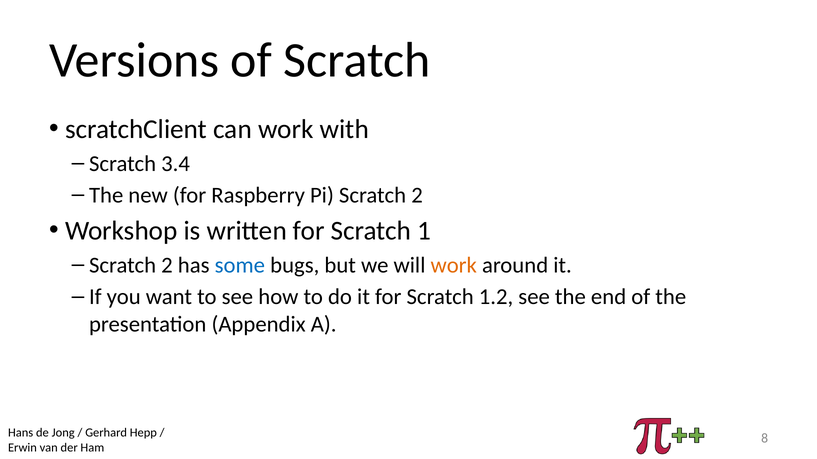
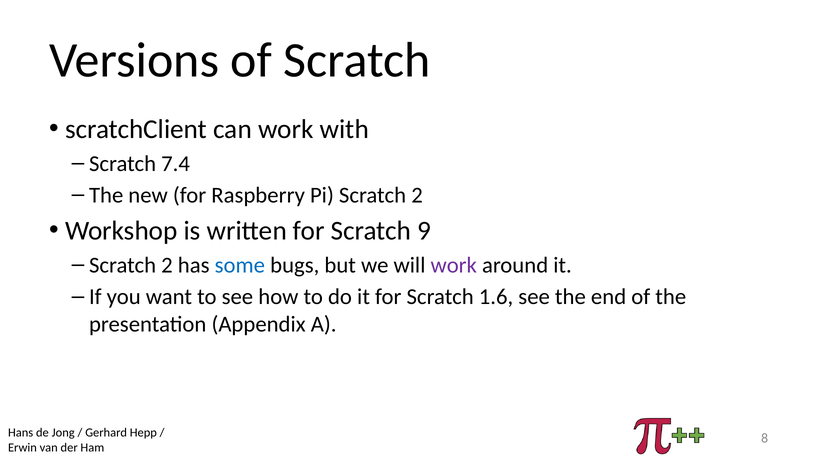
3.4: 3.4 -> 7.4 (176, 164)
1: 1 -> 9 (424, 231)
work colour: orange -> purple (454, 265)
1.2: 1.2 -> 1.6 (496, 297)
